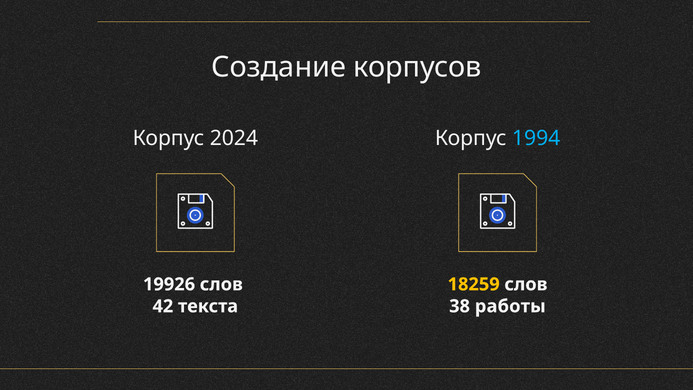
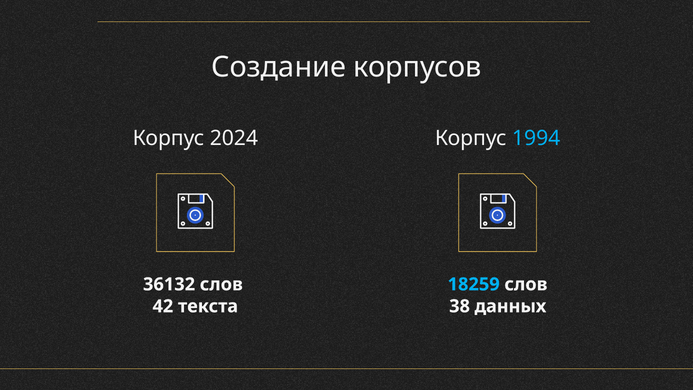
19926: 19926 -> 36132 (169, 284)
18259 colour: yellow -> light blue (474, 284)
работы: работы -> данных (510, 306)
